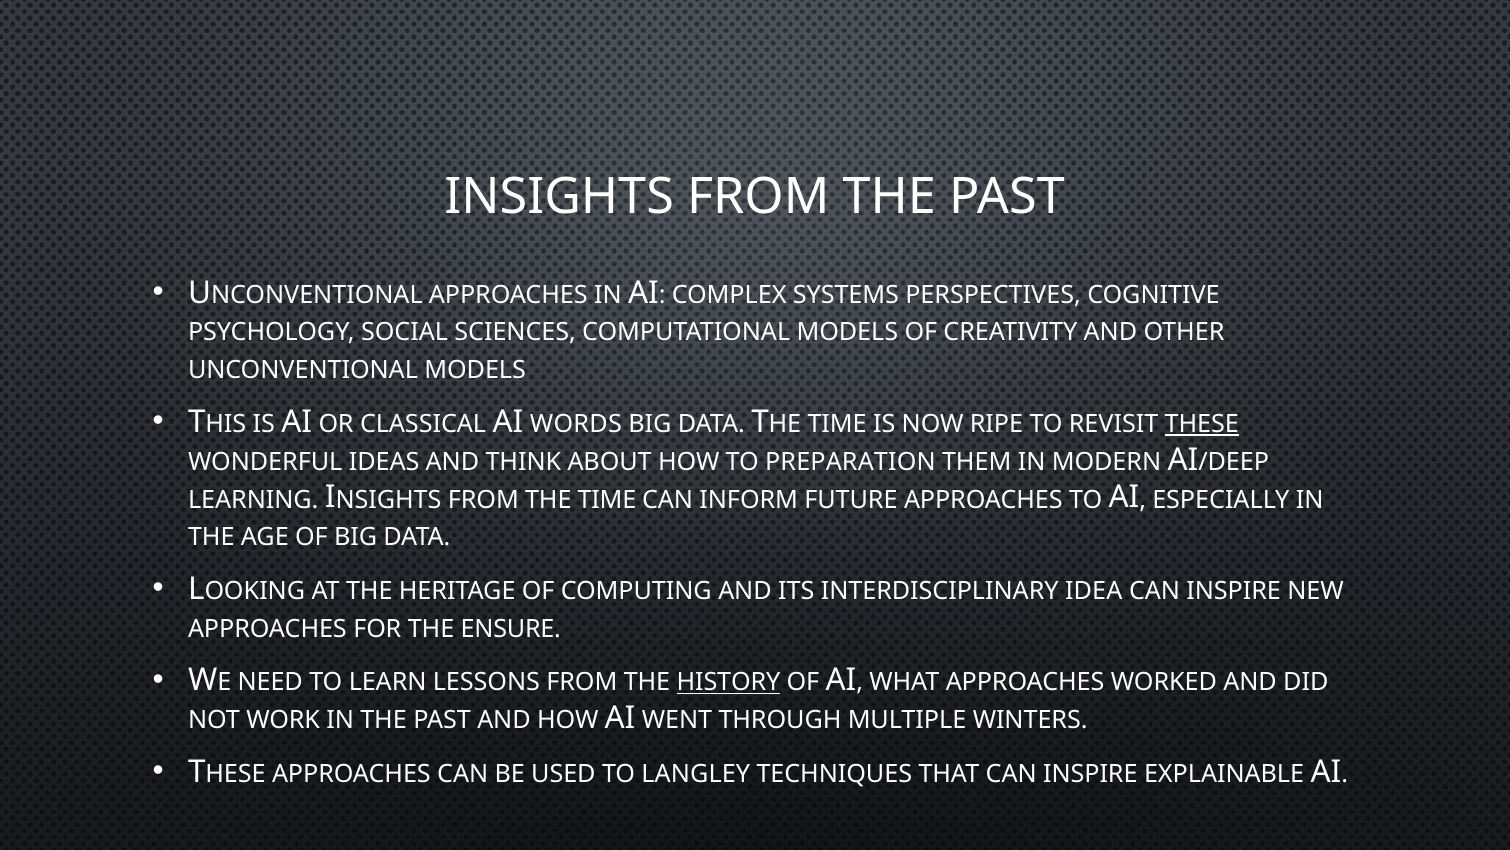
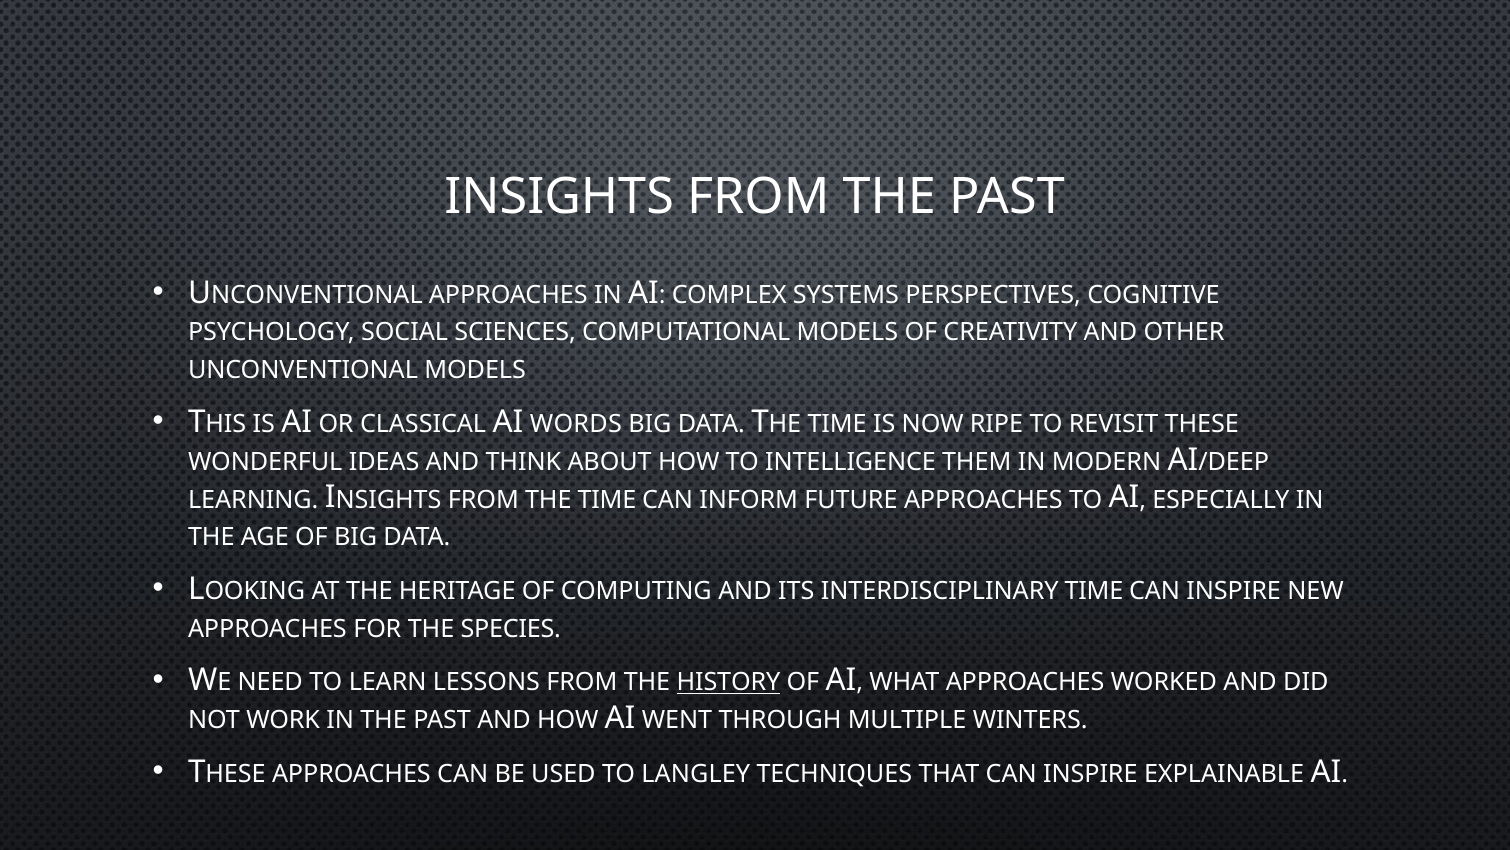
THESE underline: present -> none (1202, 424)
PREPARATION: PREPARATION -> INTELLIGENCE (851, 462)
INTERDISCIPLINARY IDEA: IDEA -> TIME (1094, 591)
ENSURE: ENSURE -> SPECIES (511, 629)
